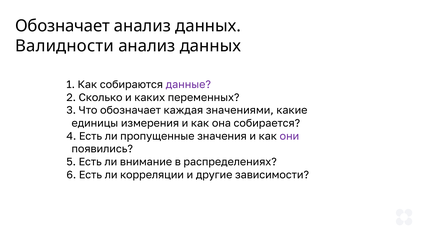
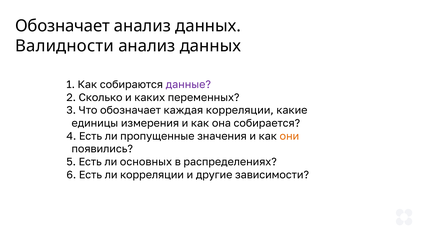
каждая значениями: значениями -> корреляции (240, 110)
они colour: purple -> orange (289, 136)
внимание: внимание -> основных (146, 162)
